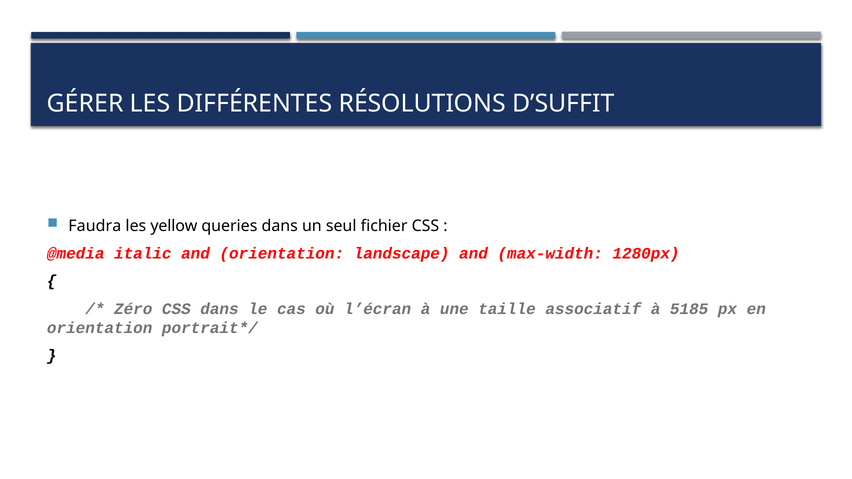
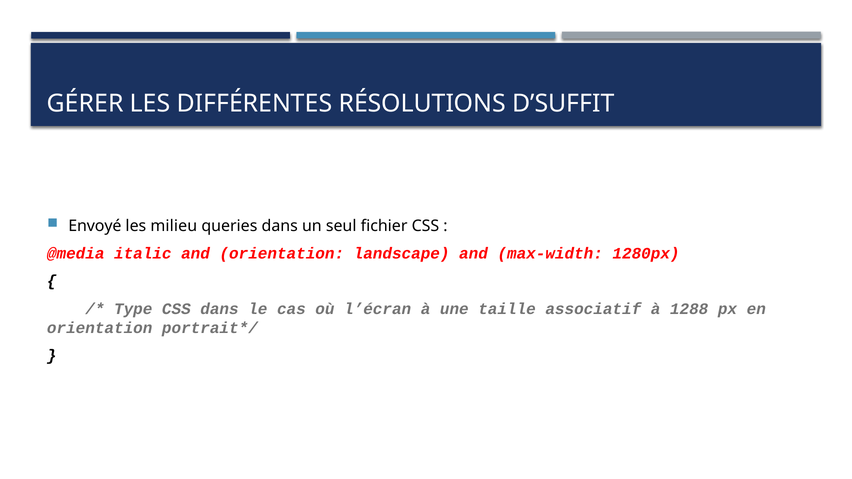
Faudra: Faudra -> Envoyé (95, 226)
yellow: yellow -> milieu (174, 226)
Zéro: Zéro -> Type (133, 309)
5185: 5185 -> 1288 (689, 309)
